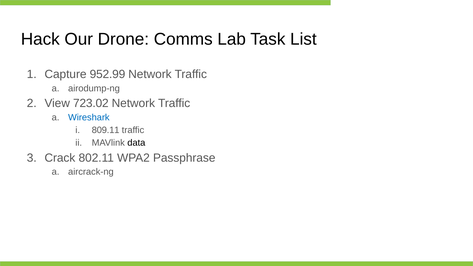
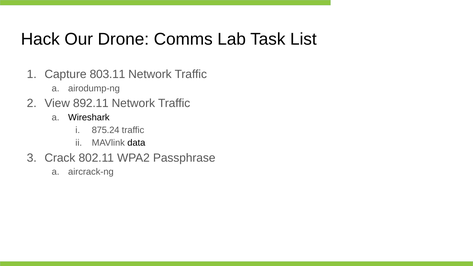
952.99: 952.99 -> 803.11 (107, 74)
723.02: 723.02 -> 892.11 (91, 103)
Wireshark colour: blue -> black (89, 118)
809.11: 809.11 -> 875.24 (106, 130)
